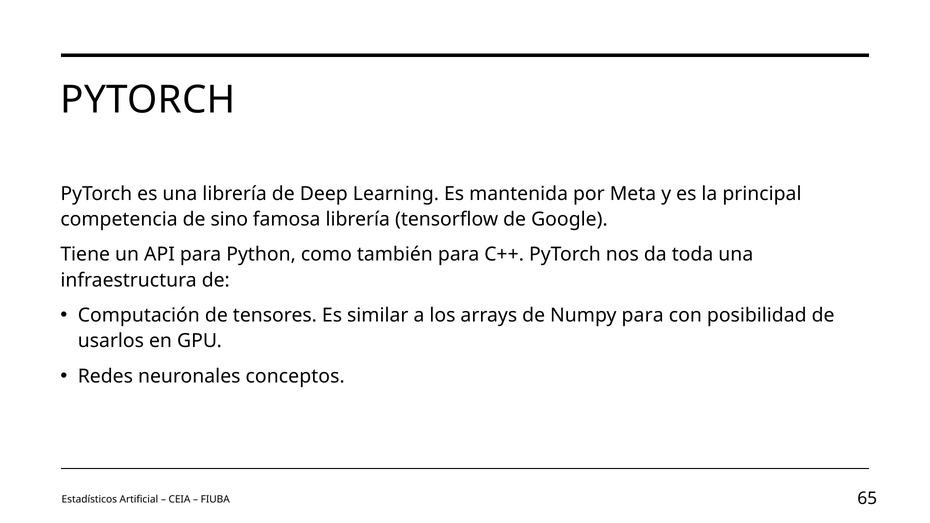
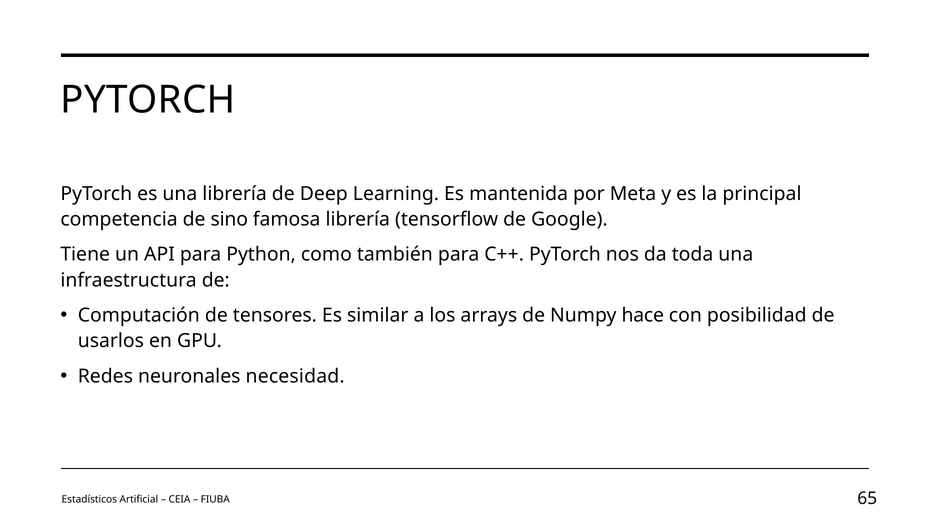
Numpy para: para -> hace (643, 315)
conceptos: conceptos -> necesidad (295, 376)
